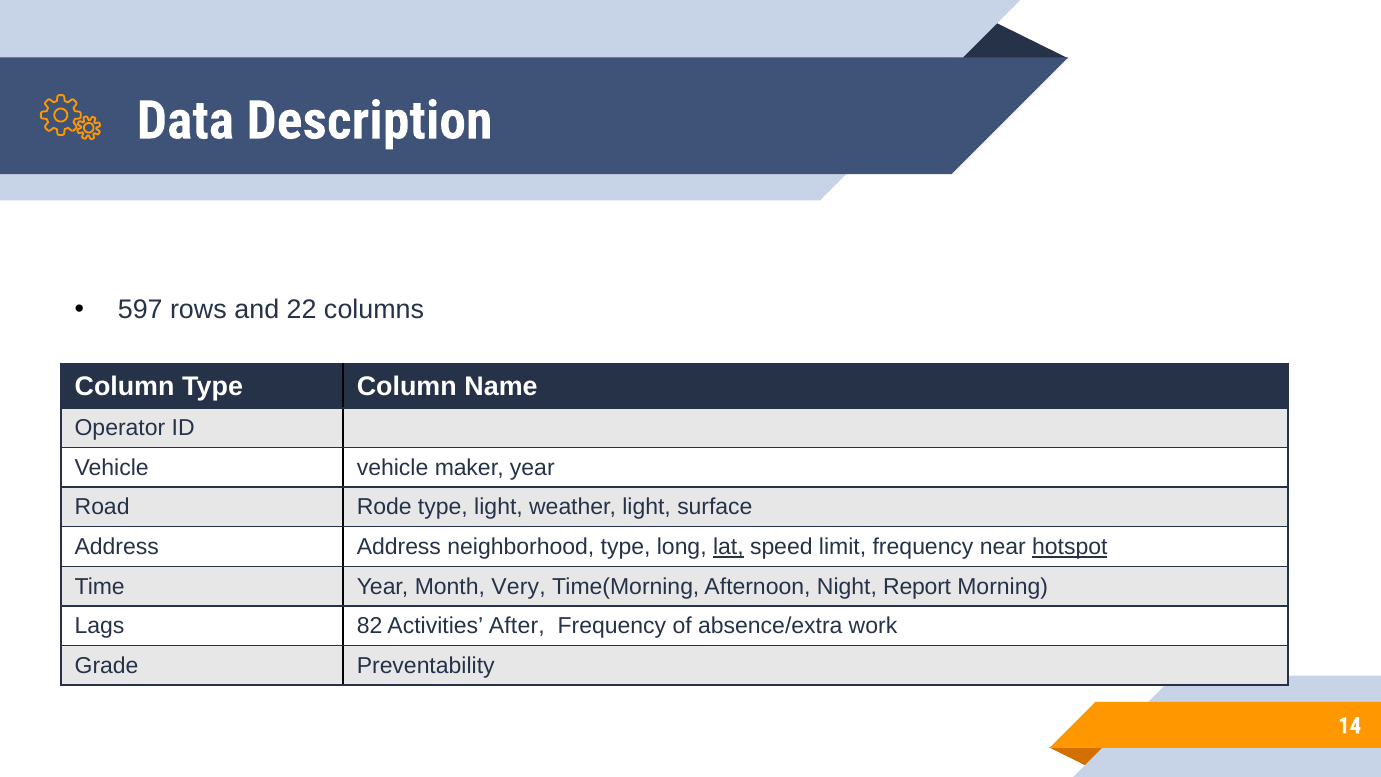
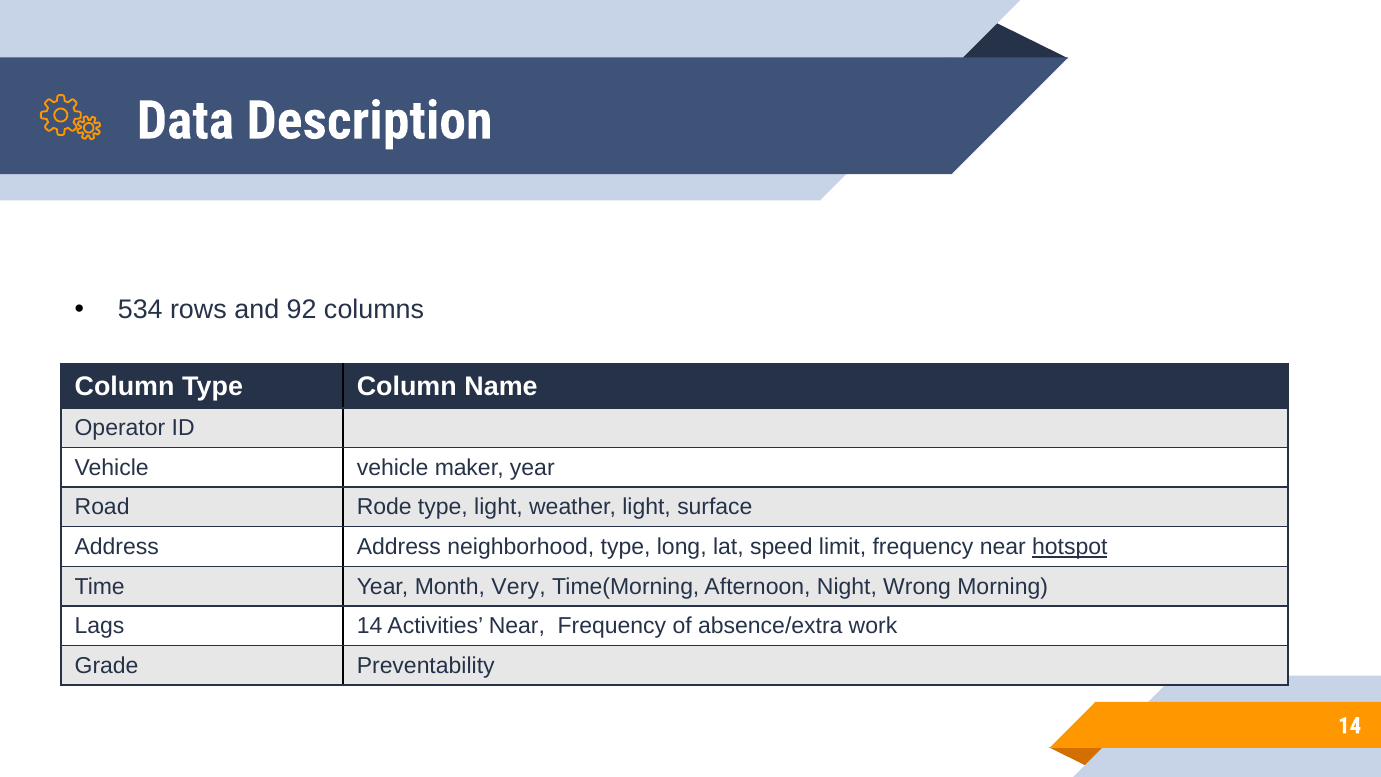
597: 597 -> 534 (140, 310)
22: 22 -> 92 (302, 310)
lat underline: present -> none (728, 547)
Report: Report -> Wrong (917, 586)
Lags 82: 82 -> 14 (370, 626)
Activities After: After -> Near (517, 626)
